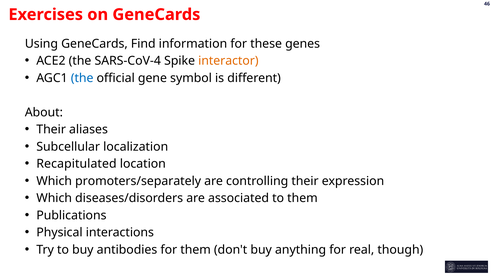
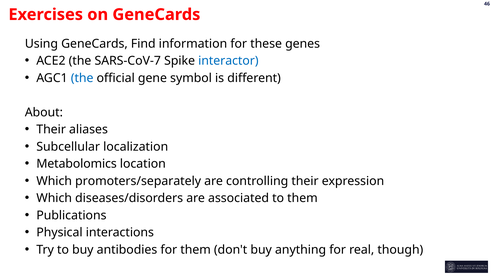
SARS-CoV-4: SARS-CoV-4 -> SARS-CoV-7 (128, 61)
interactor colour: orange -> blue (228, 61)
Recapitulated: Recapitulated -> Metabolomics (77, 164)
